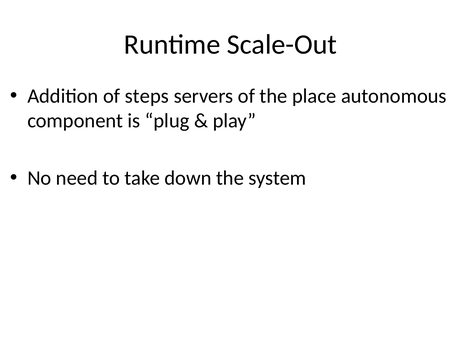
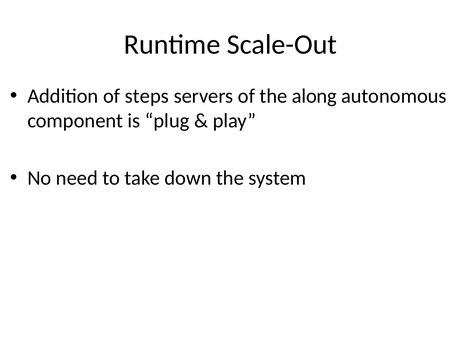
place: place -> along (314, 96)
